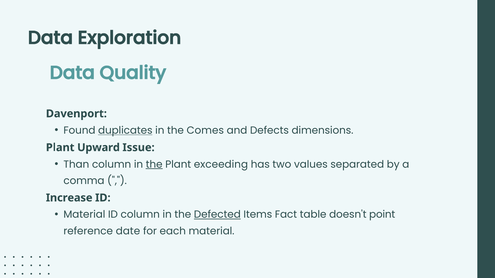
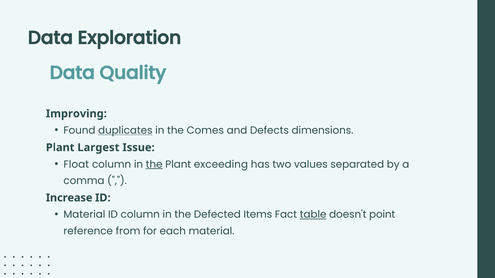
Davenport: Davenport -> Improving (76, 114)
Upward: Upward -> Largest (98, 148)
Than: Than -> Float (76, 165)
Defected underline: present -> none (217, 215)
table underline: none -> present (313, 215)
date: date -> from (128, 231)
